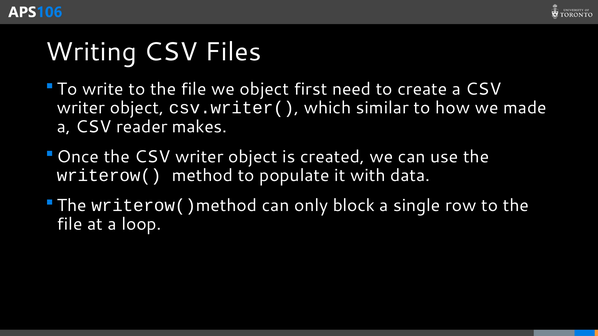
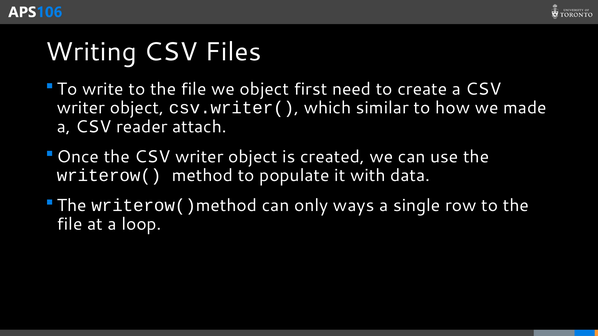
makes: makes -> attach (199, 127)
block: block -> ways (354, 206)
